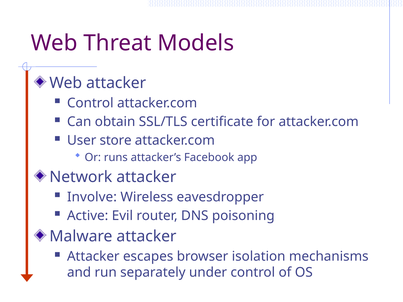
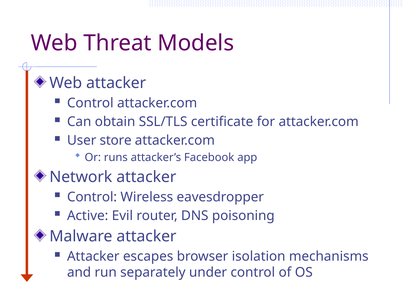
Involve: Involve -> Control (92, 197)
